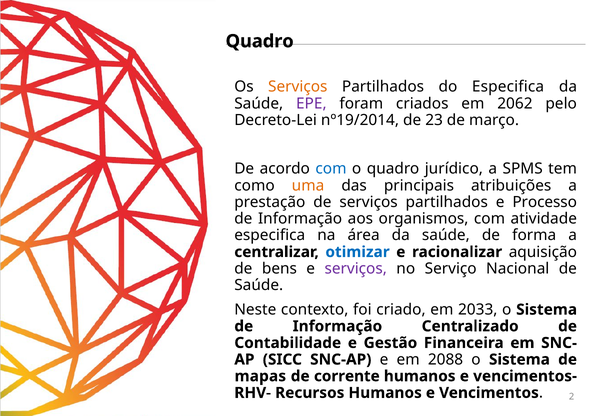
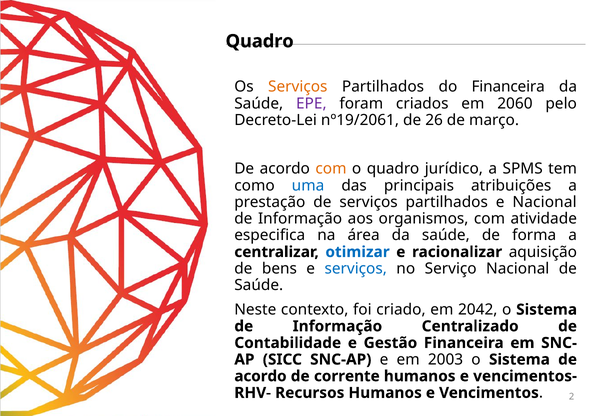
do Especifica: Especifica -> Financeira (508, 87)
2062: 2062 -> 2060 (515, 103)
nº19/2014: nº19/2014 -> nº19/2061 (360, 120)
23: 23 -> 26 (434, 120)
com colour: blue -> orange (331, 169)
uma colour: orange -> blue (308, 185)
e Processo: Processo -> Nacional (545, 202)
serviços colour: purple -> blue (356, 268)
2033: 2033 -> 2042 (478, 309)
2088: 2088 -> 2003 (446, 359)
mapas: mapas -> acordo (260, 376)
